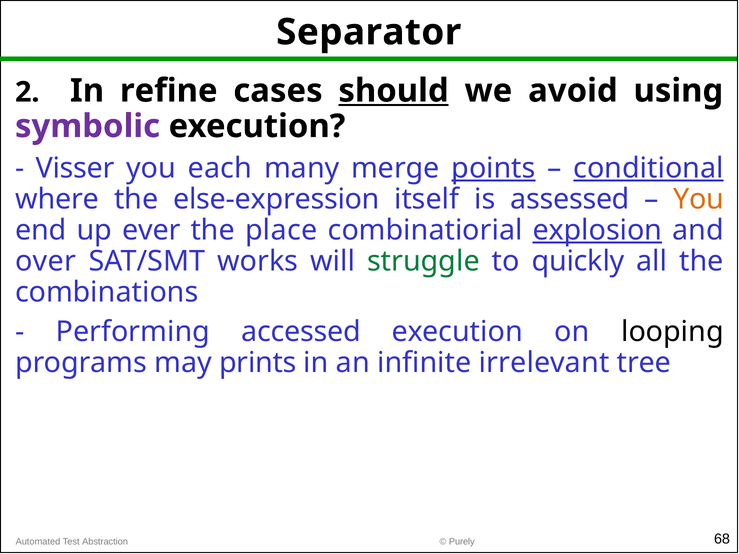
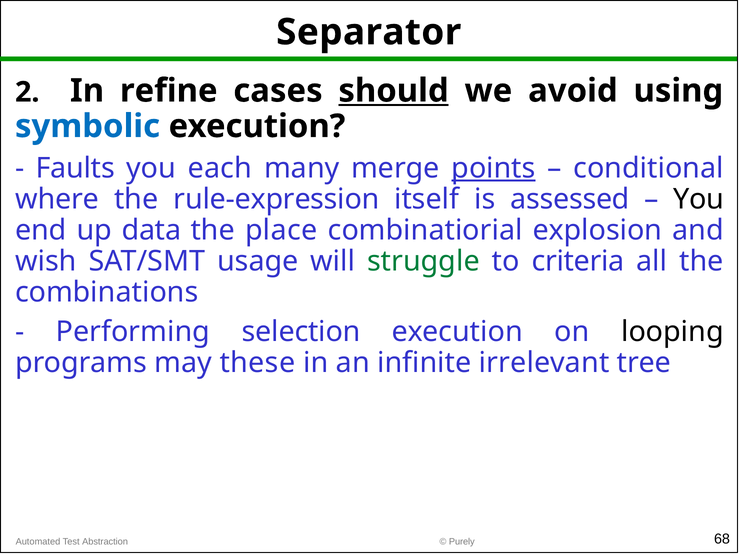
symbolic colour: purple -> blue (88, 126)
Visser: Visser -> Faults (75, 168)
conditional underline: present -> none (648, 168)
else-expression: else-expression -> rule-expression (276, 199)
You colour: orange -> black (699, 199)
ever: ever -> data (151, 230)
explosion underline: present -> none (597, 230)
over: over -> wish (46, 261)
works: works -> usage (258, 261)
quickly: quickly -> criteria (578, 261)
accessed: accessed -> selection (301, 332)
prints: prints -> these (257, 363)
